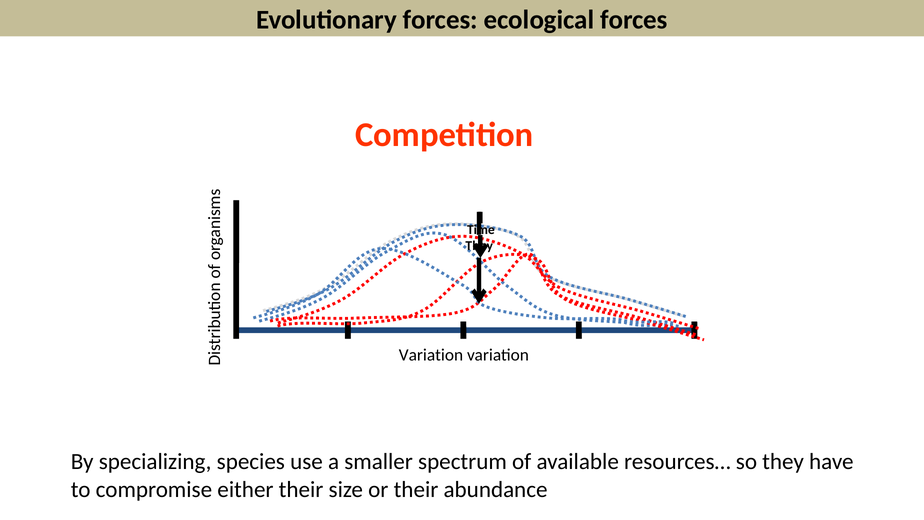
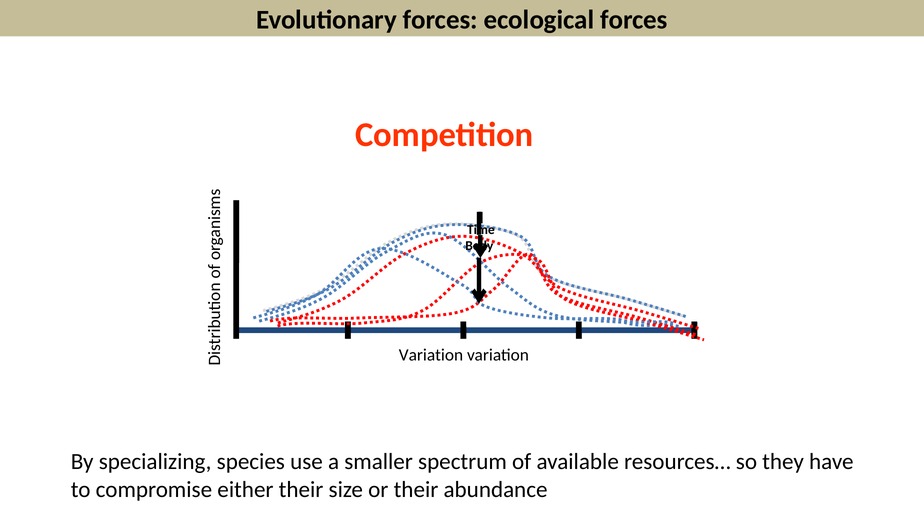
They: They -> Body (479, 246)
